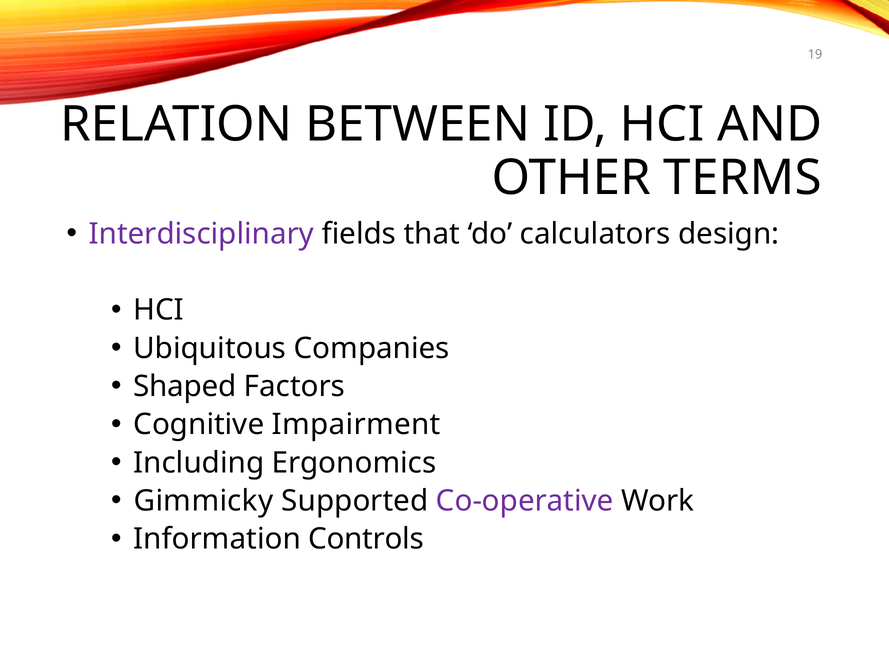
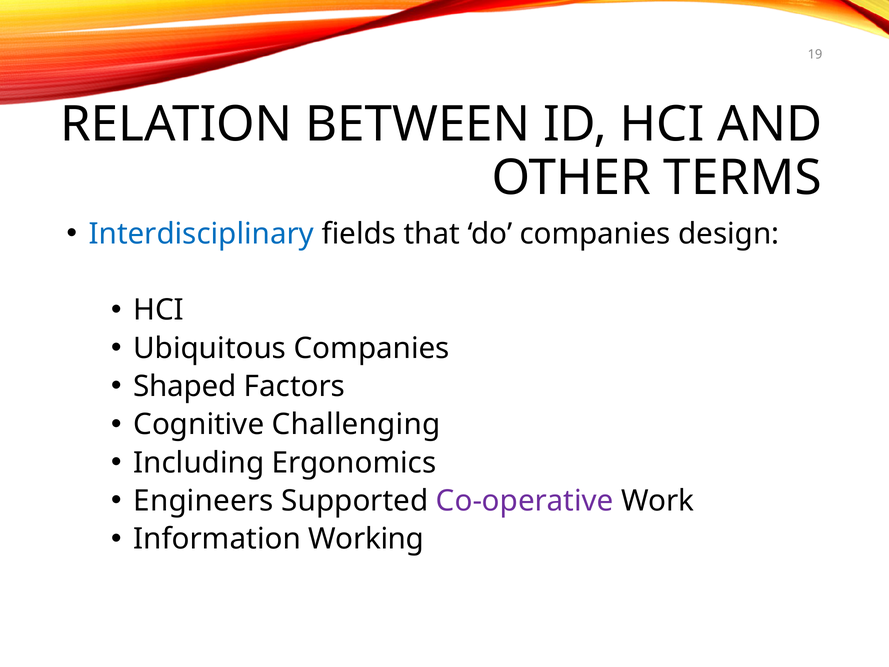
Interdisciplinary colour: purple -> blue (201, 234)
do calculators: calculators -> companies (595, 234)
Impairment: Impairment -> Challenging (356, 424)
Gimmicky: Gimmicky -> Engineers (204, 501)
Controls: Controls -> Working (366, 539)
